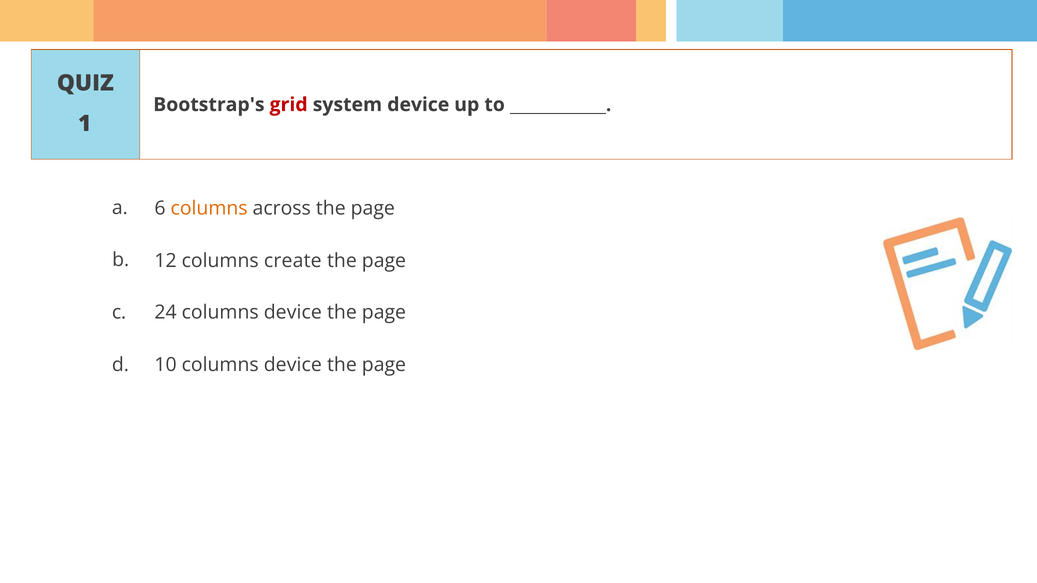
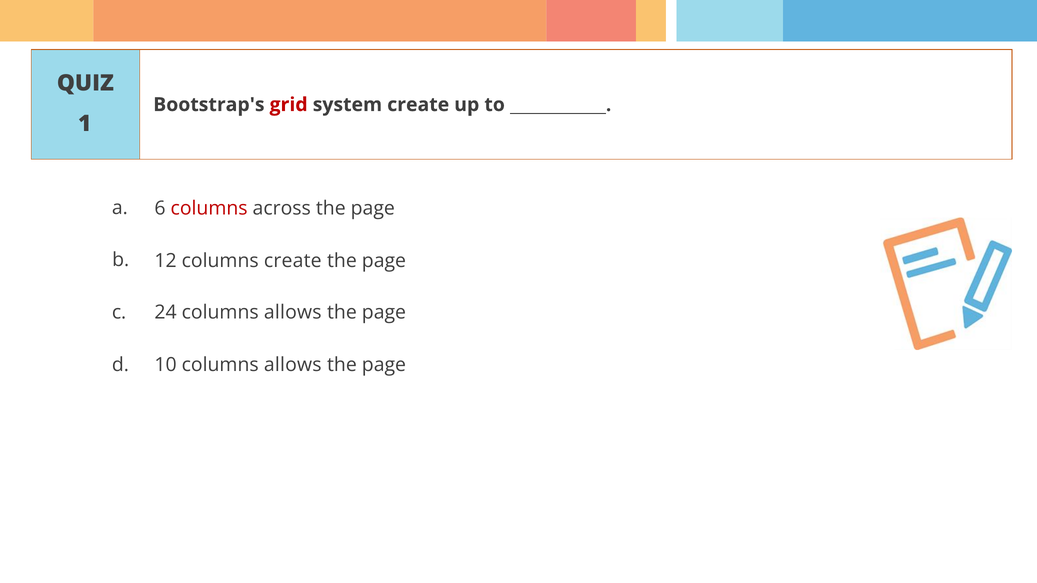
system device: device -> create (418, 105)
columns colour: orange -> red (209, 208)
24 columns device: device -> allows (293, 312)
10 columns device: device -> allows (293, 365)
